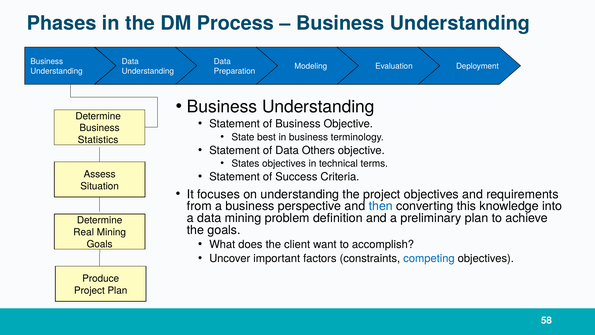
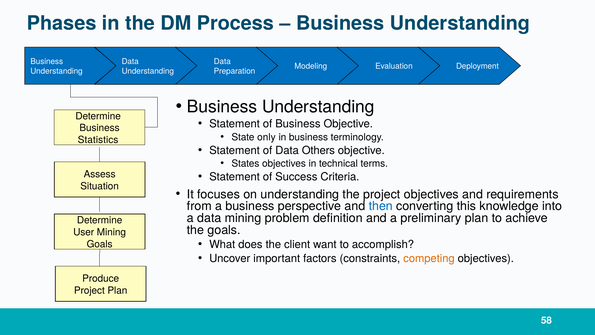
best: best -> only (266, 137)
Real: Real -> User (84, 232)
competing colour: blue -> orange (429, 258)
